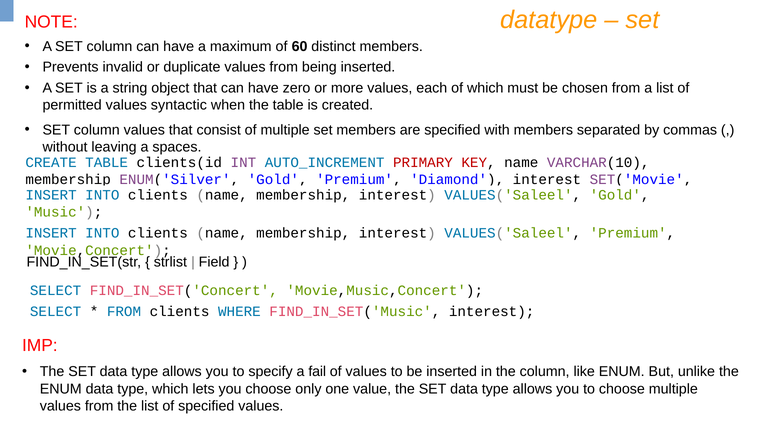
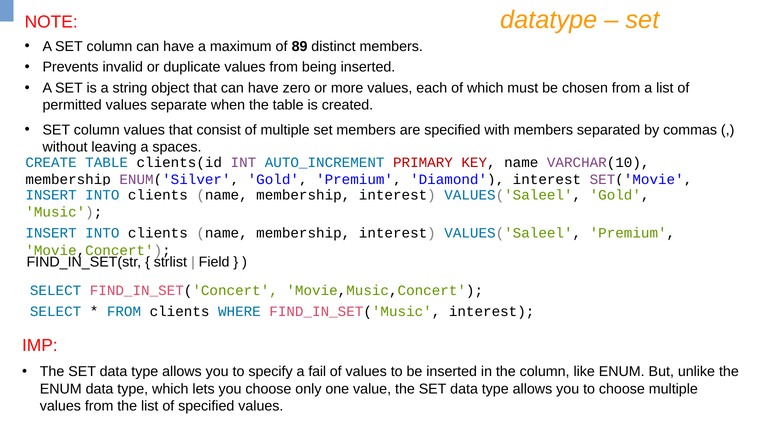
60: 60 -> 89 (300, 46)
syntactic: syntactic -> separate (179, 105)
